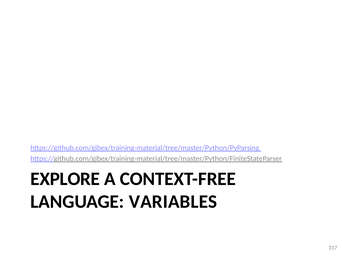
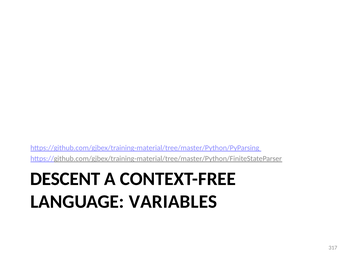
EXPLORE: EXPLORE -> DESCENT (65, 179)
